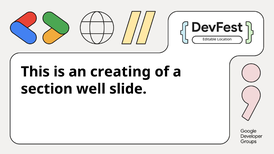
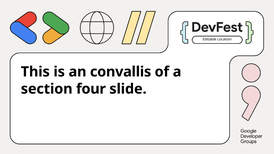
creating: creating -> convallis (121, 72)
well: well -> four (91, 89)
